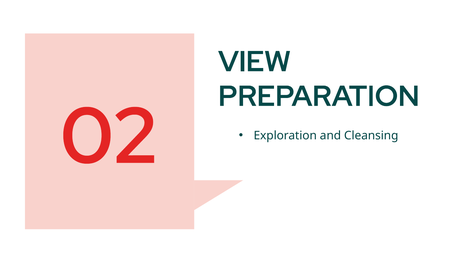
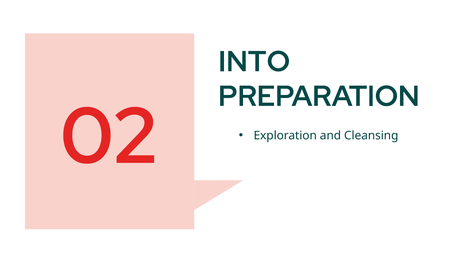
VIEW: VIEW -> INTO (254, 62)
